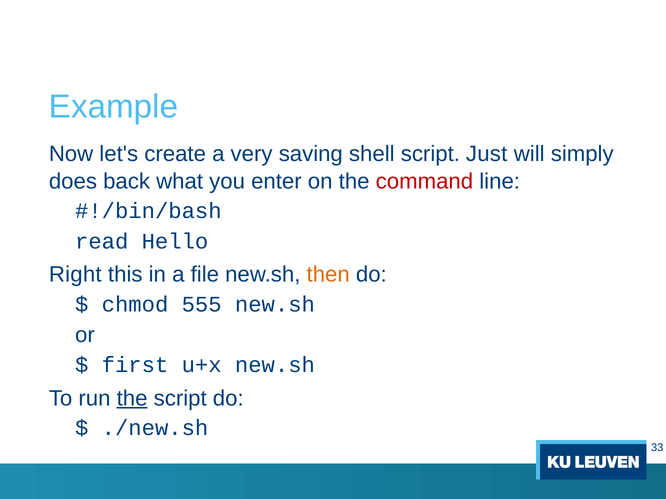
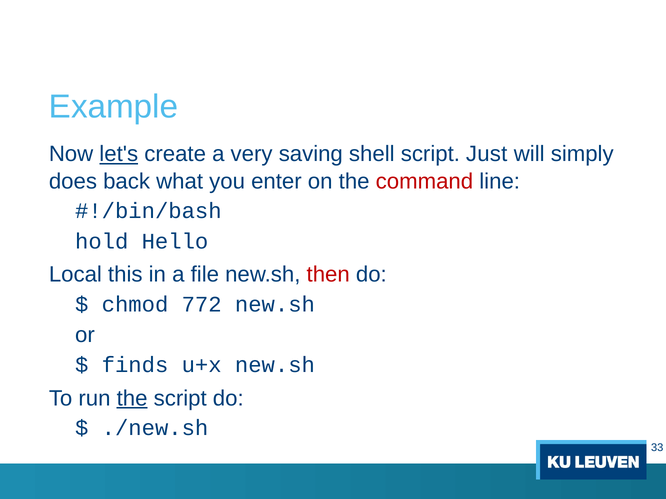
let's underline: none -> present (119, 154)
read: read -> hold (102, 242)
Right: Right -> Local (75, 275)
then colour: orange -> red (328, 275)
555: 555 -> 772 (202, 305)
first: first -> finds (135, 365)
